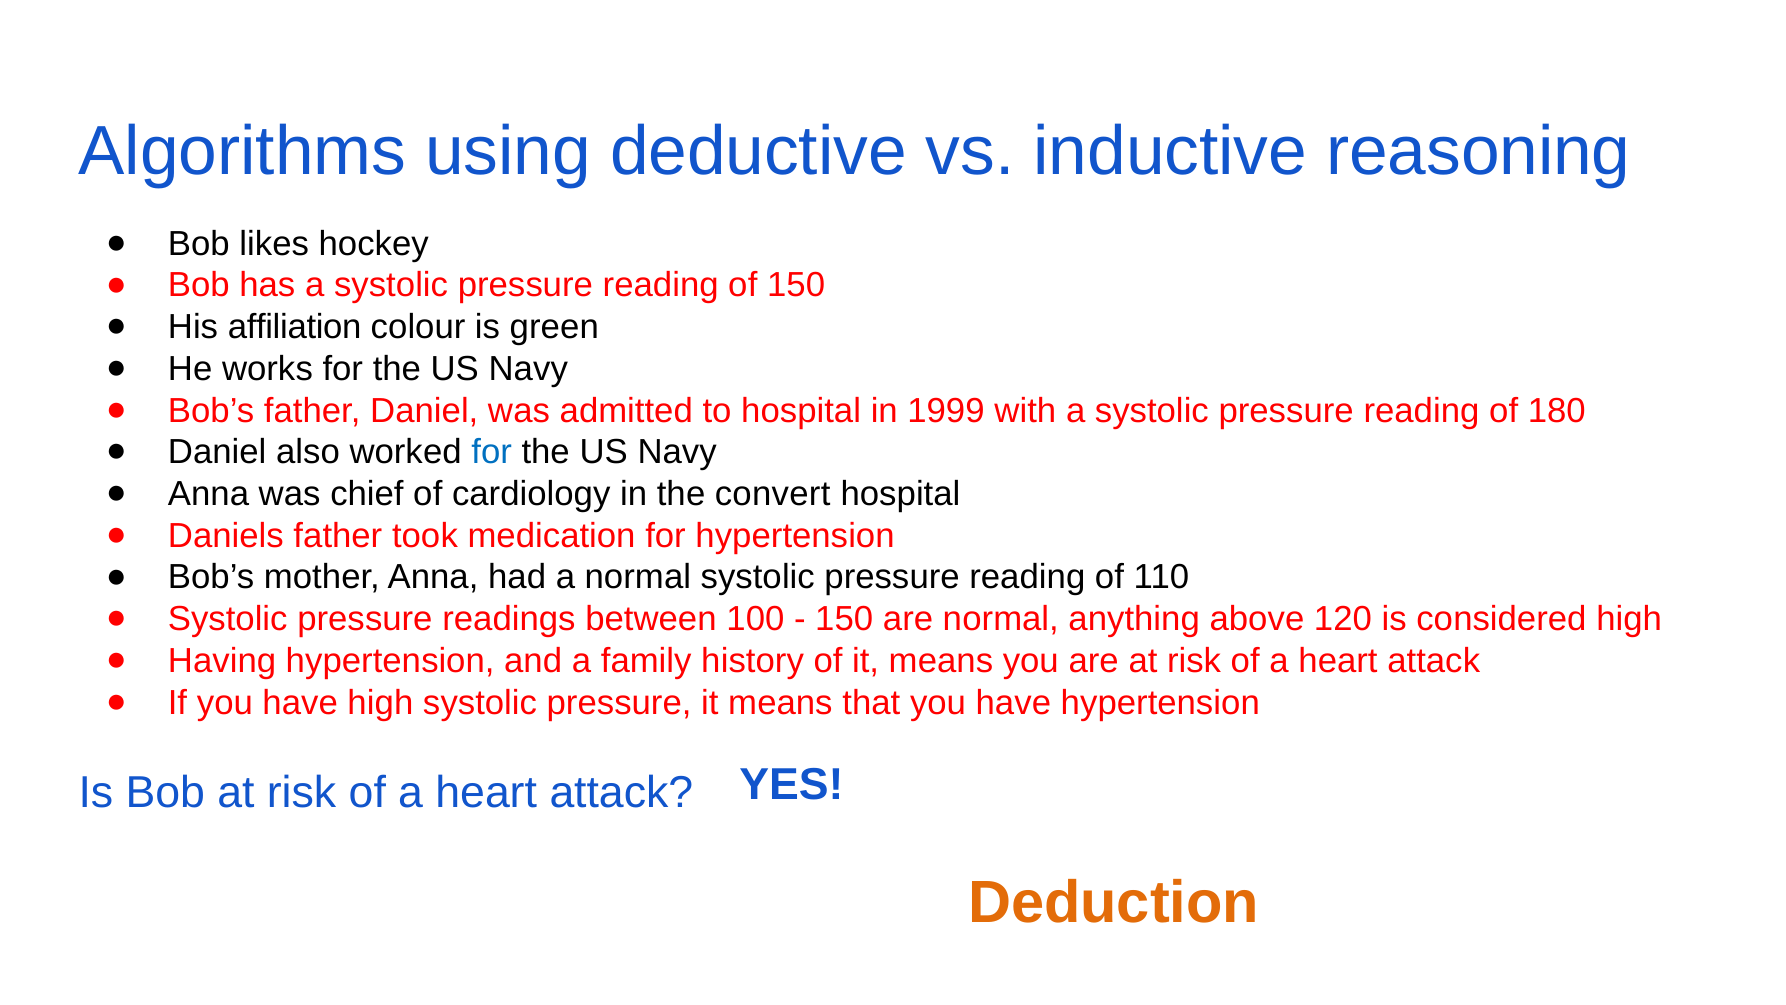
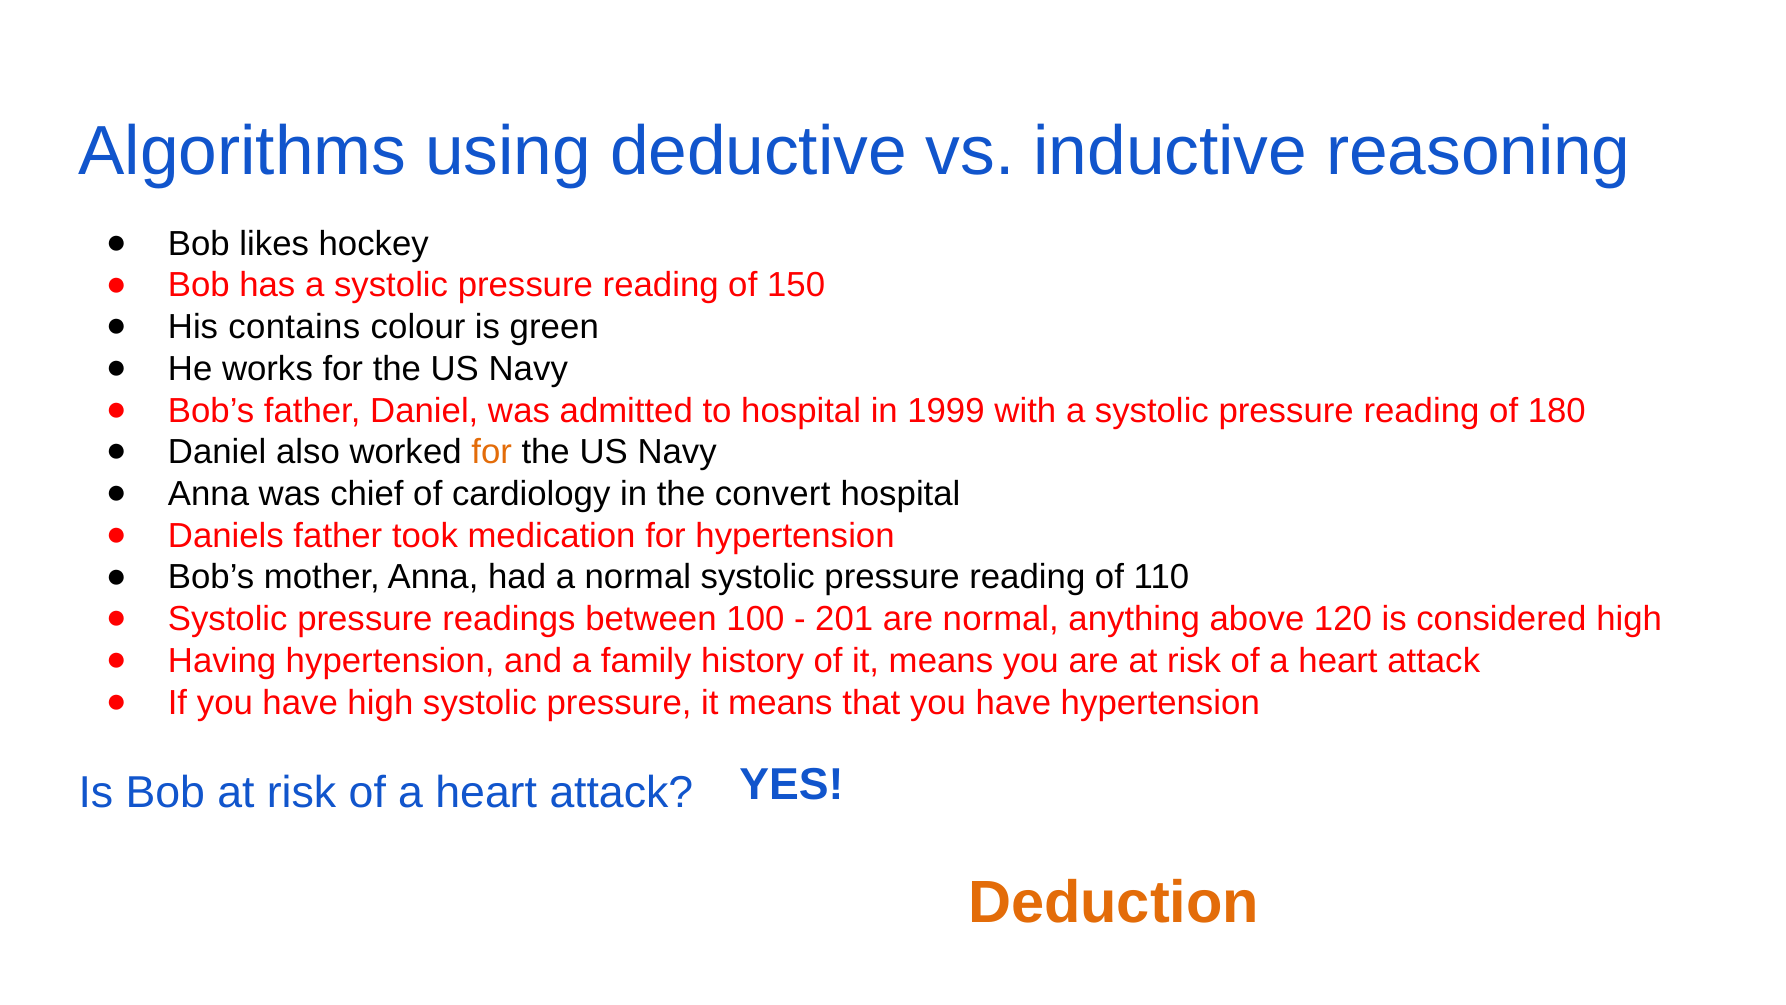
affiliation: affiliation -> contains (294, 327)
for colour: blue -> orange (492, 452)
150: 150 -> 201 (844, 619)
